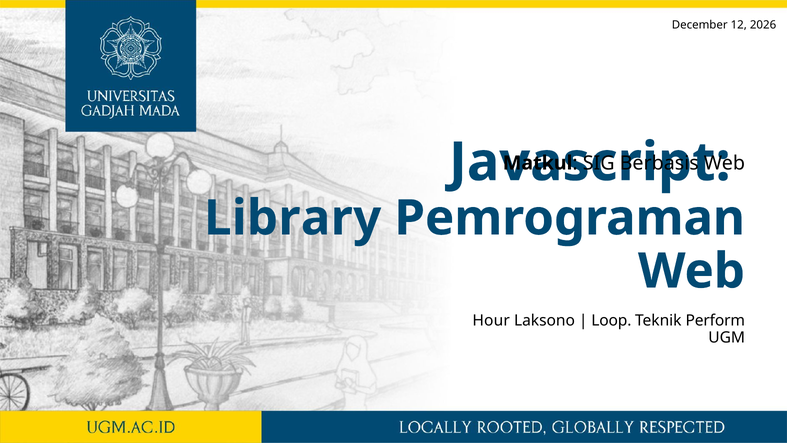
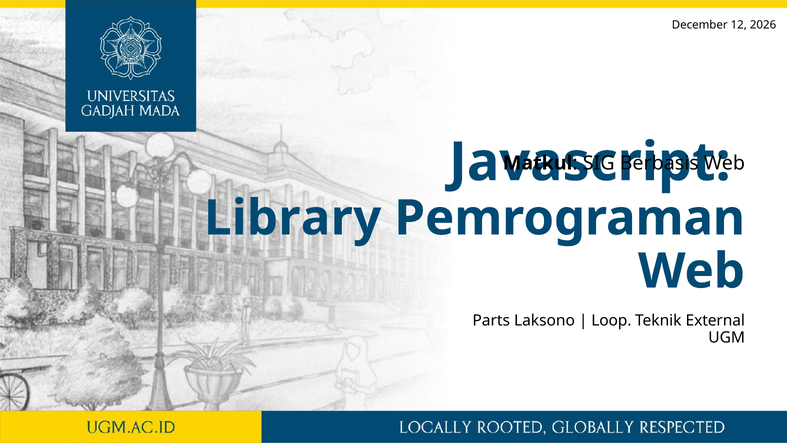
Hour: Hour -> Parts (491, 320)
Perform: Perform -> External (715, 320)
